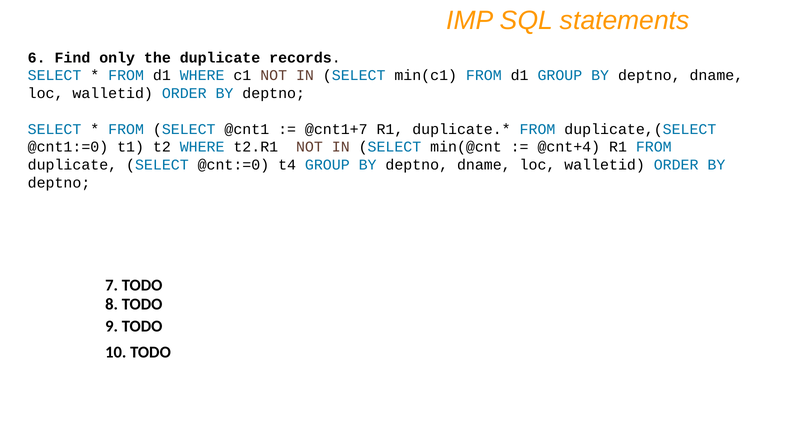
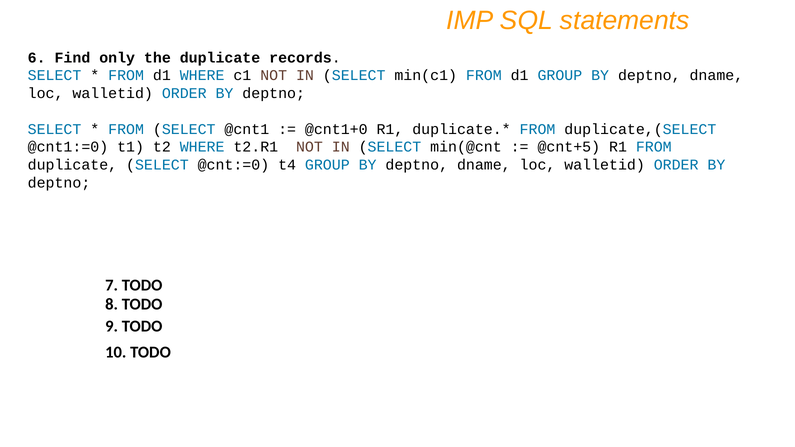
@cnt1+7: @cnt1+7 -> @cnt1+0 (336, 129)
@cnt+4: @cnt+4 -> @cnt+5 (569, 147)
